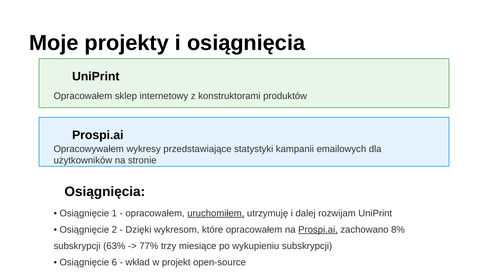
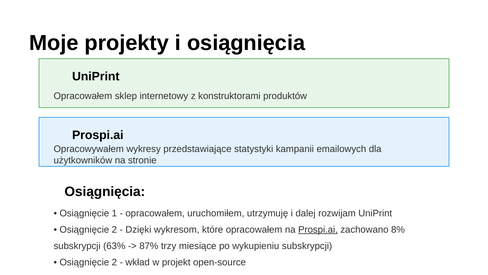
uruchomiłem underline: present -> none (216, 213)
77%: 77% -> 87% (149, 245)
6: 6 -> 2 (114, 262)
